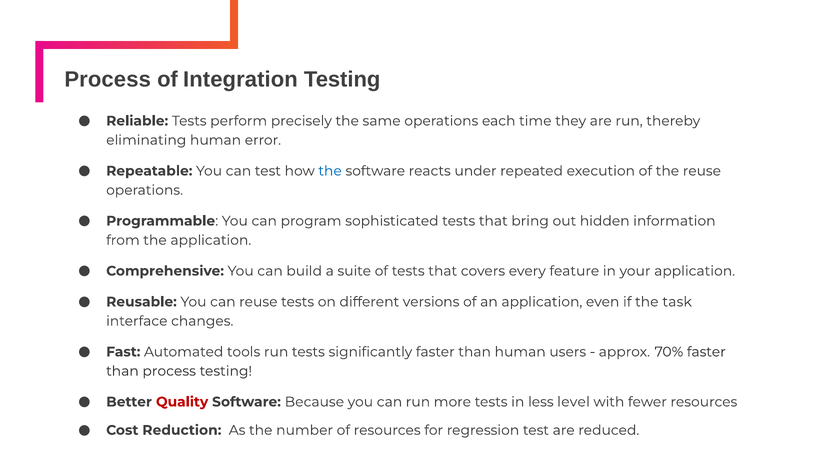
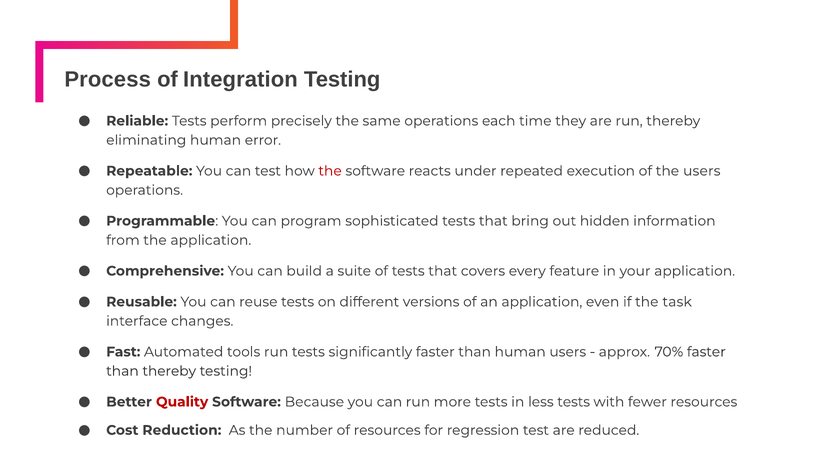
the colour: blue -> red (330, 171)
the reuse: reuse -> users (702, 171)
than process: process -> thereby (169, 371)
less level: level -> tests (574, 402)
